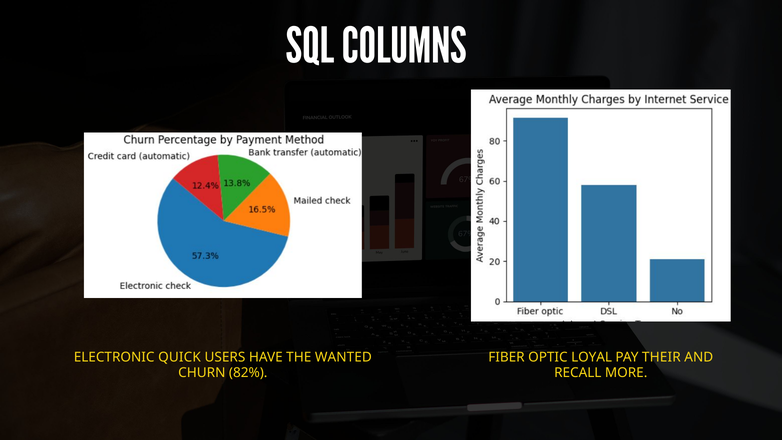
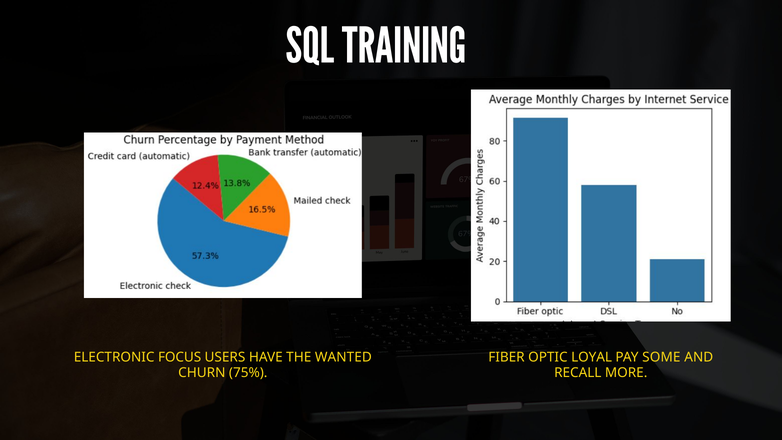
COLUMNS: COLUMNS -> TRAINING (404, 47)
QUICK: QUICK -> FOCUS (180, 357)
THEIR: THEIR -> SOME (661, 357)
82%: 82% -> 75% (248, 373)
